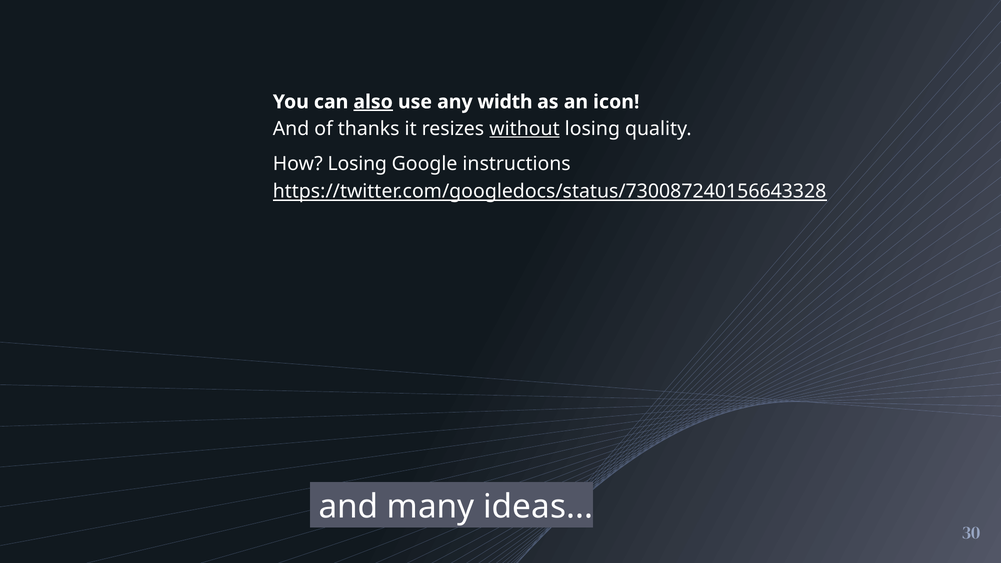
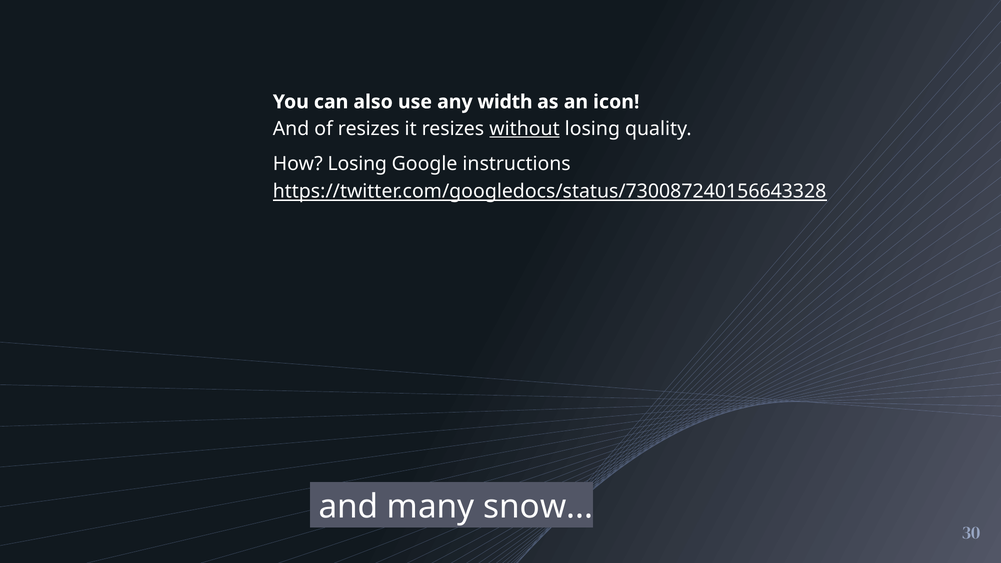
also underline: present -> none (373, 102)
of thanks: thanks -> resizes (369, 129)
ideas: ideas -> snow (538, 507)
